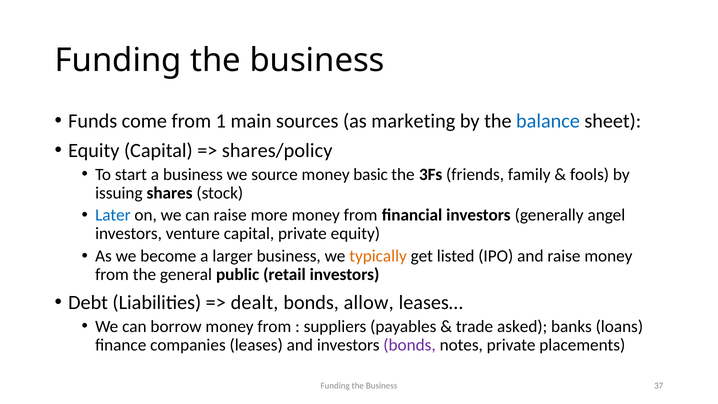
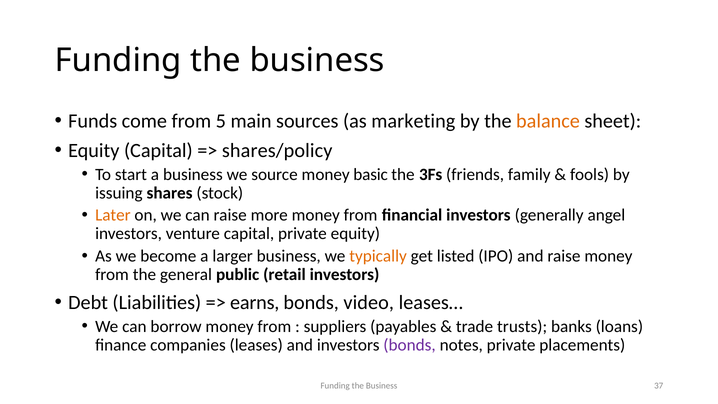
1: 1 -> 5 (221, 121)
balance colour: blue -> orange (548, 121)
Later colour: blue -> orange (113, 215)
dealt: dealt -> earns (255, 302)
allow: allow -> video (369, 302)
asked: asked -> trusts (522, 326)
